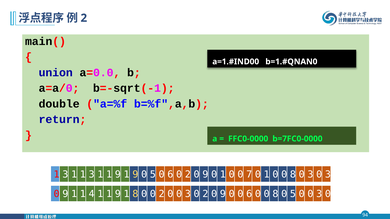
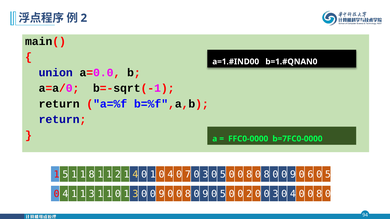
double: double -> return (59, 104)
3: 3 -> 5 (65, 175)
1 1 3: 3 -> 8 (92, 175)
9: 9 -> 2 (118, 175)
9: 9 -> 4 (135, 175)
5: 5 -> 1 (153, 175)
6: 6 -> 4 (170, 175)
2: 2 -> 7 (188, 175)
9: 9 -> 3 (205, 175)
1: 1 -> 5 (223, 175)
7: 7 -> 8 (249, 175)
1: 1 -> 8 (267, 175)
8: 8 -> 9 (293, 175)
3: 3 -> 6 (310, 175)
3: 3 -> 5 (328, 175)
9: 9 -> 4 (65, 194)
1 1 4: 4 -> 3 (92, 194)
9: 9 -> 0 (118, 194)
8: 8 -> 3 (135, 194)
2: 2 -> 9 (162, 194)
3: 3 -> 8 (188, 194)
2: 2 -> 9 (205, 194)
9: 9 -> 5 (223, 194)
0 0 6: 6 -> 2 (249, 194)
8: 8 -> 3 (275, 194)
5: 5 -> 4 (293, 194)
3: 3 -> 8 (319, 194)
